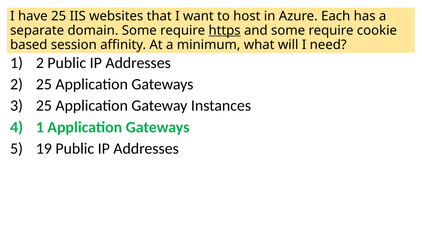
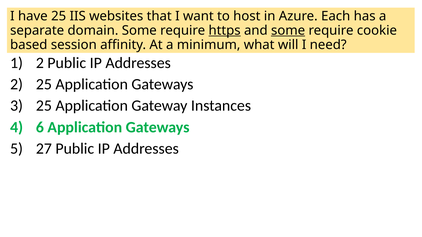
some underline: none -> present (288, 30)
1: 1 -> 6 (40, 127)
19: 19 -> 27 (44, 149)
